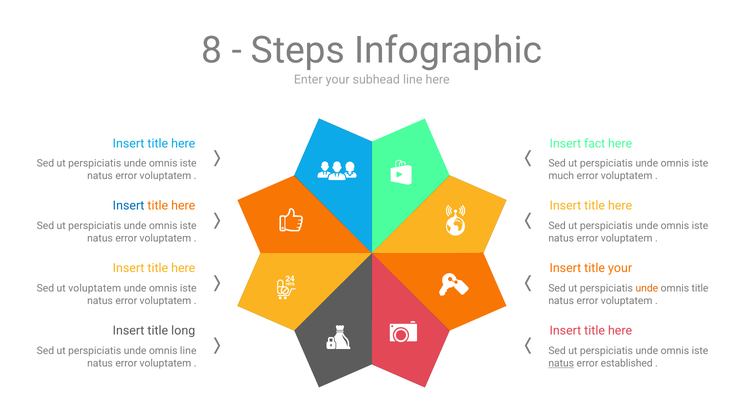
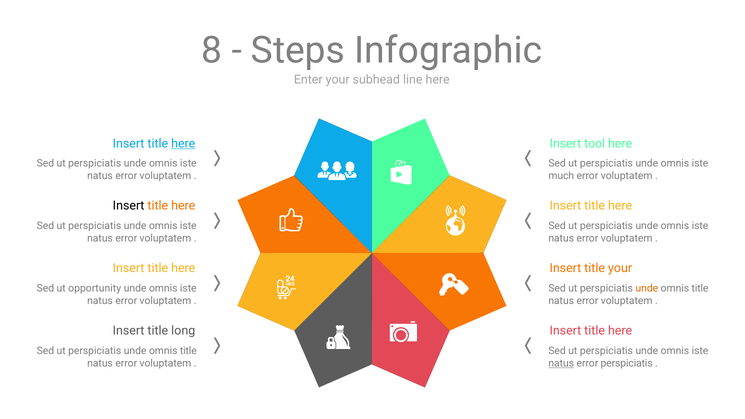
here underline: none -> present (183, 143)
fact: fact -> tool (595, 143)
Insert colour: blue -> black (129, 206)
ut voluptatem: voluptatem -> opportunity (95, 288)
line: line -> title (188, 351)
error established: established -> perspiciatis (627, 363)
